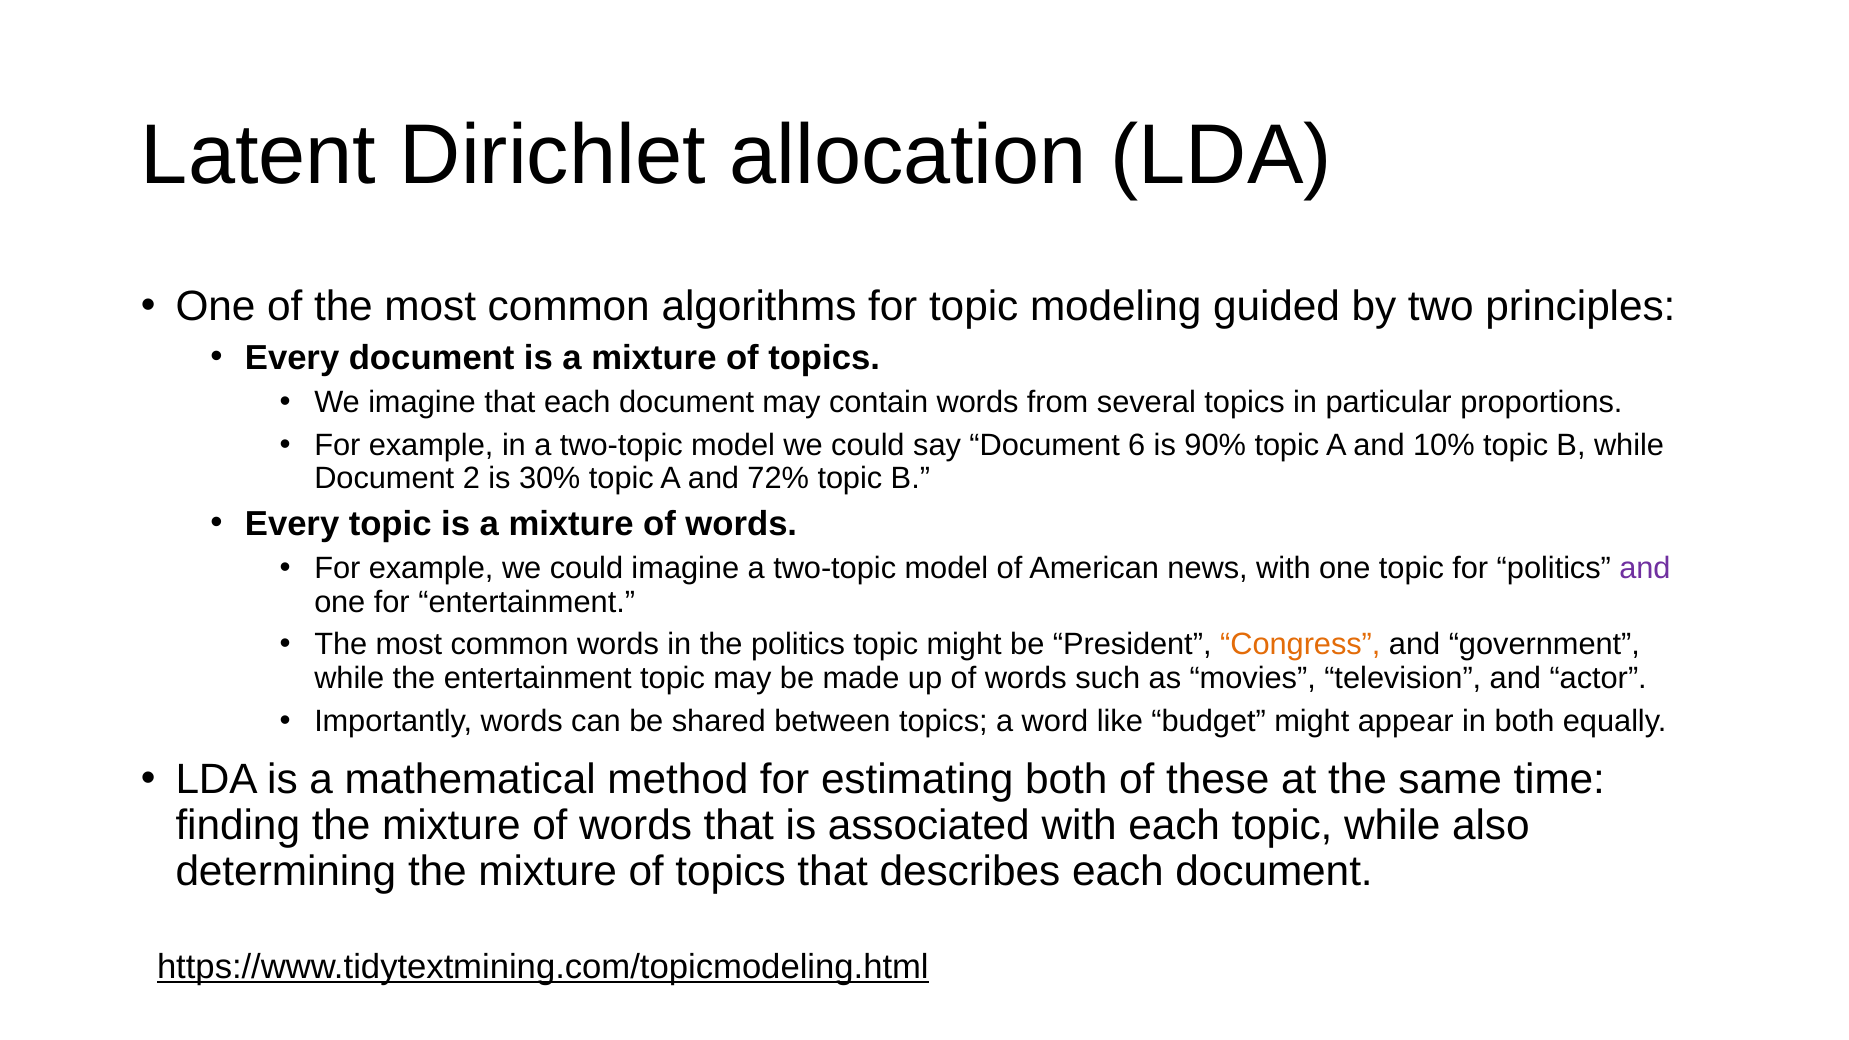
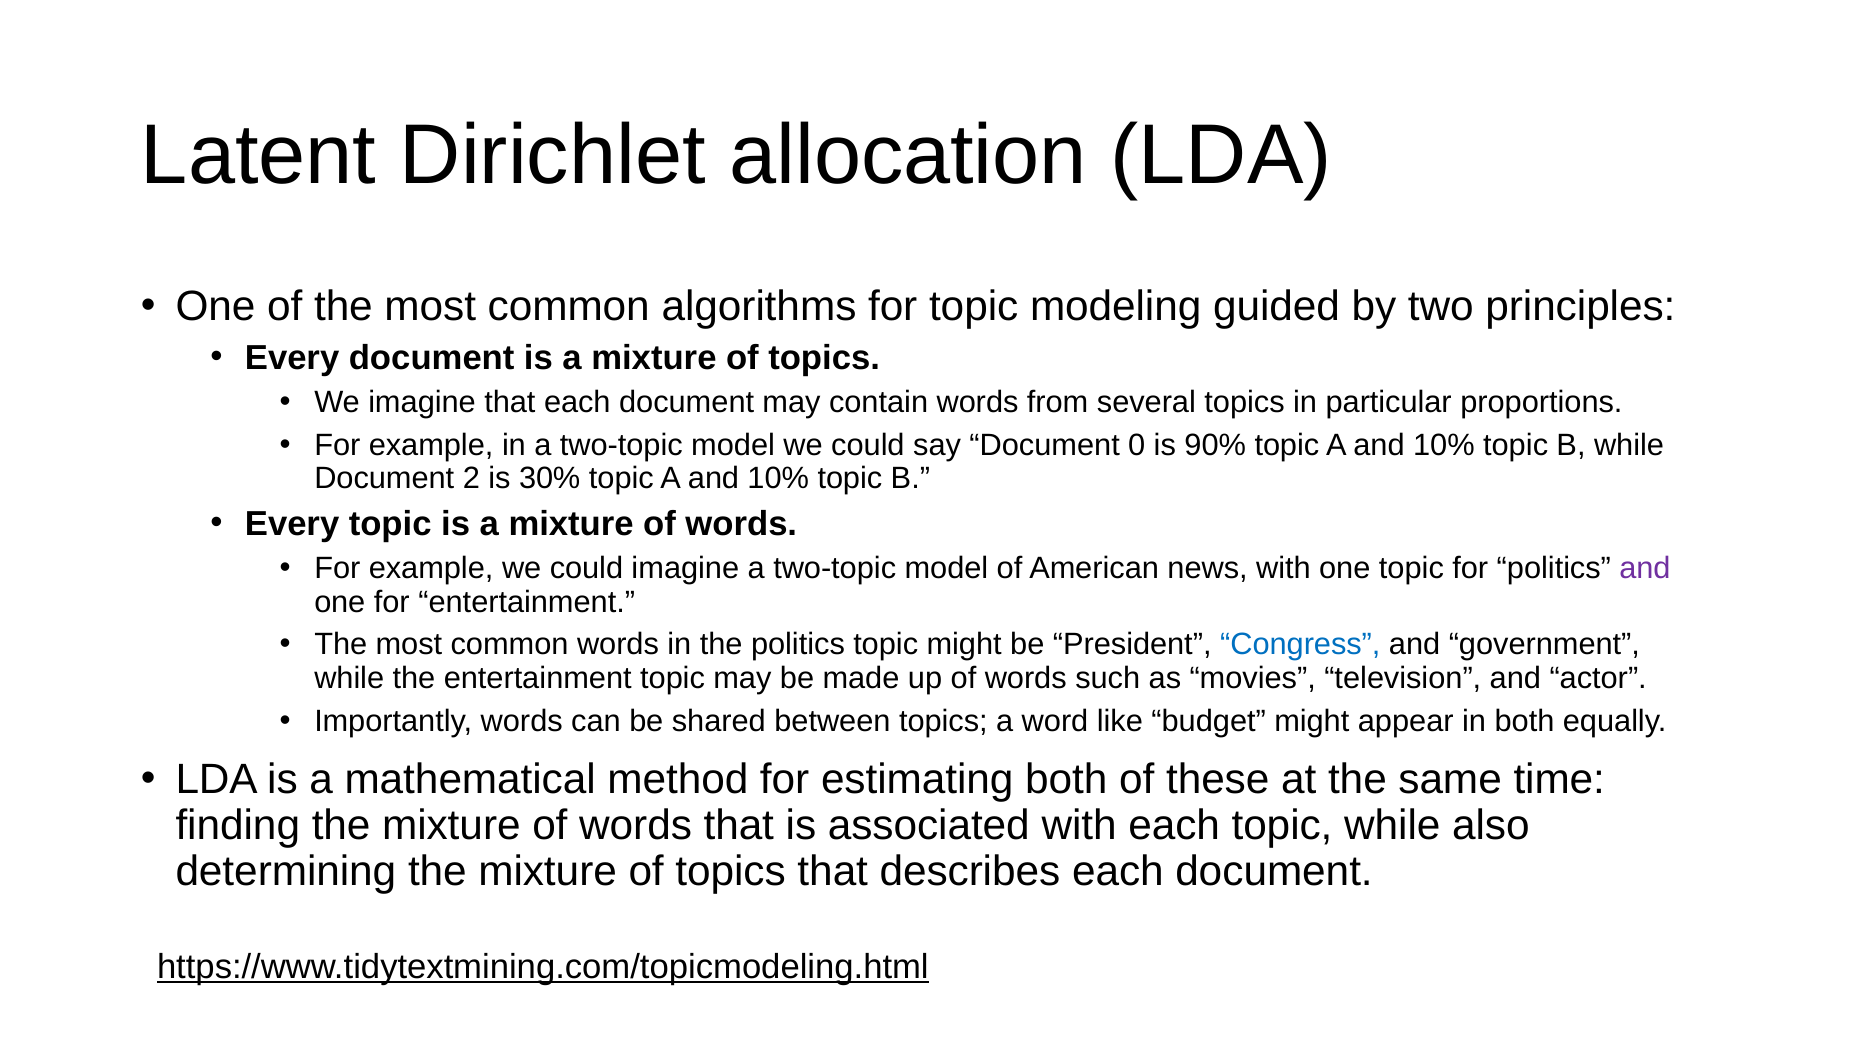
6: 6 -> 0 (1137, 445)
72%: 72% -> 10% (778, 479)
Congress colour: orange -> blue (1300, 645)
